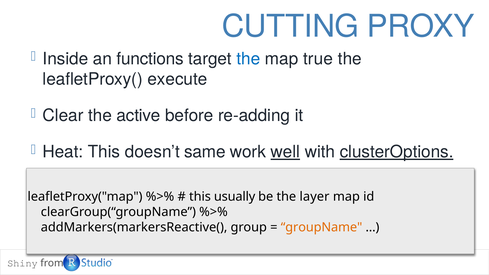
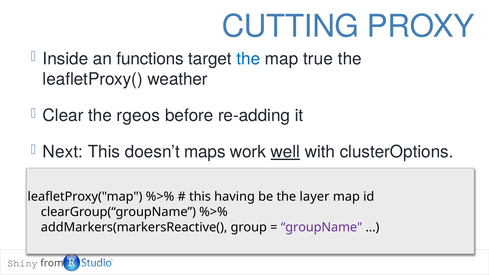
execute: execute -> weather (177, 79)
active: active -> rgeos (138, 116)
Heat: Heat -> Next (63, 152)
same: same -> maps (205, 152)
clusterOptions underline: present -> none (397, 152)
usually: usually -> having (235, 197)
groupName colour: orange -> purple (322, 227)
